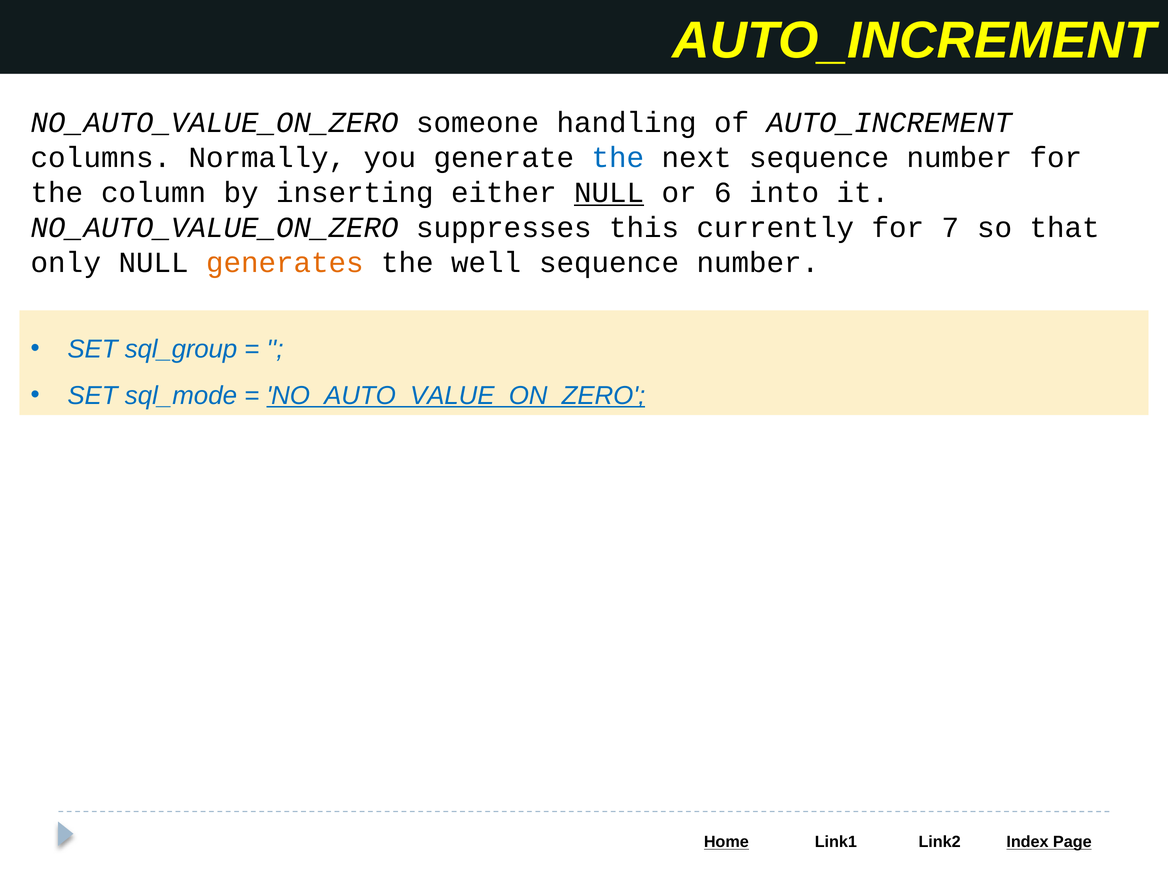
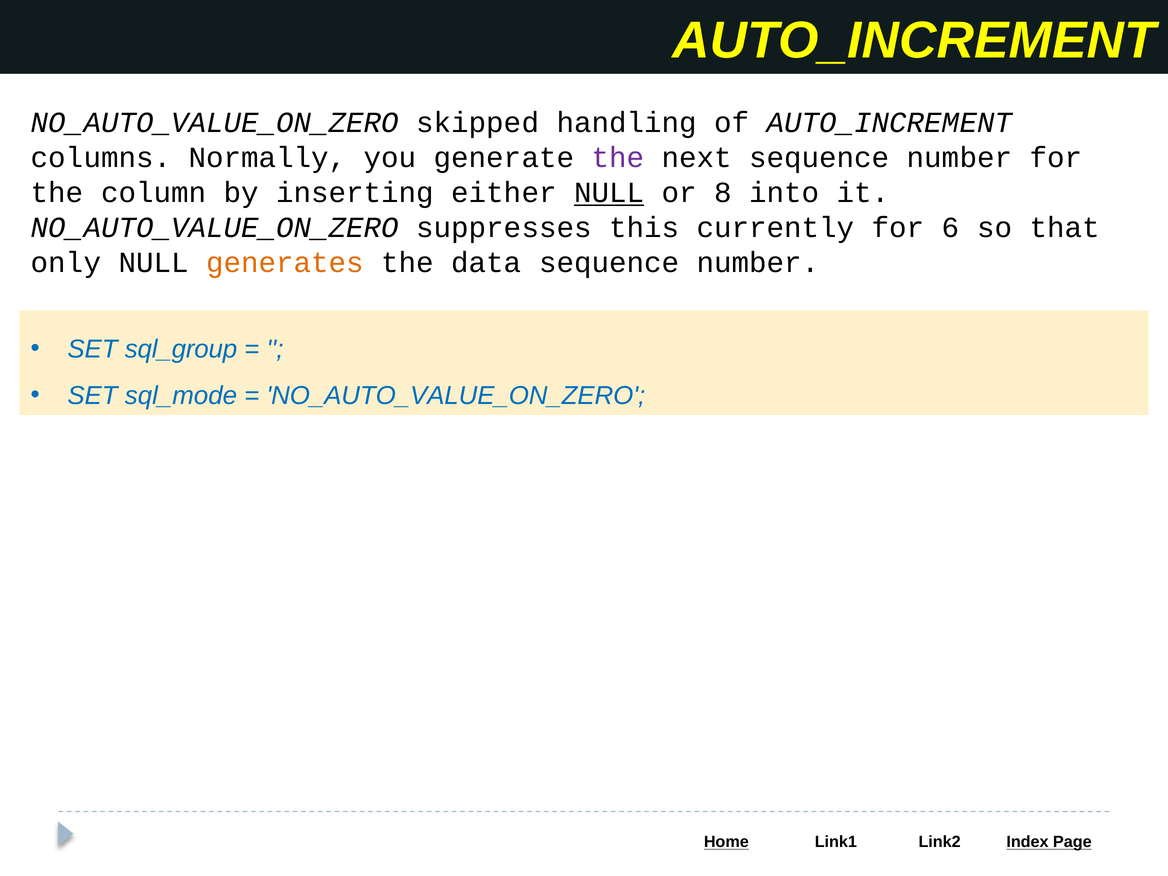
someone: someone -> skipped (478, 123)
the colour: blue -> purple (618, 158)
6: 6 -> 8 (723, 193)
7: 7 -> 6 (951, 228)
well: well -> data (486, 263)
NO_AUTO_VALUE_ON_ZERO underline: present -> none (456, 396)
